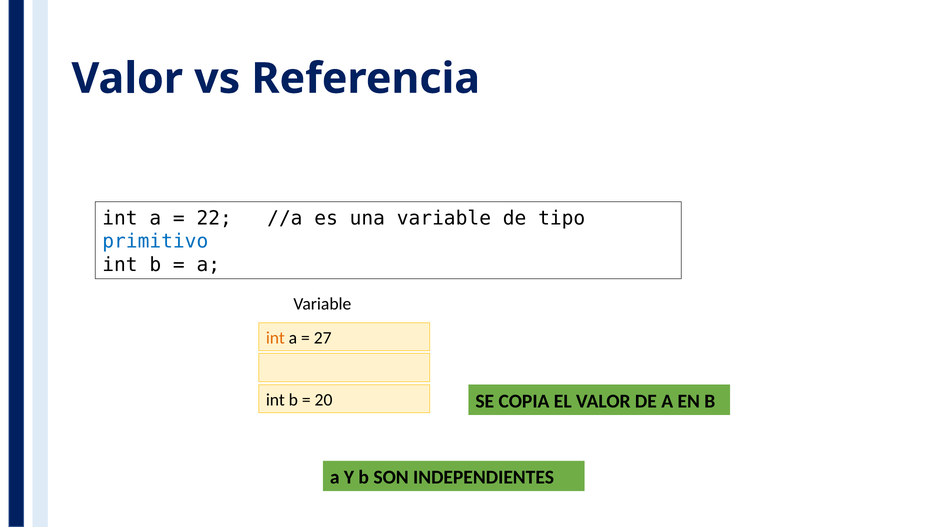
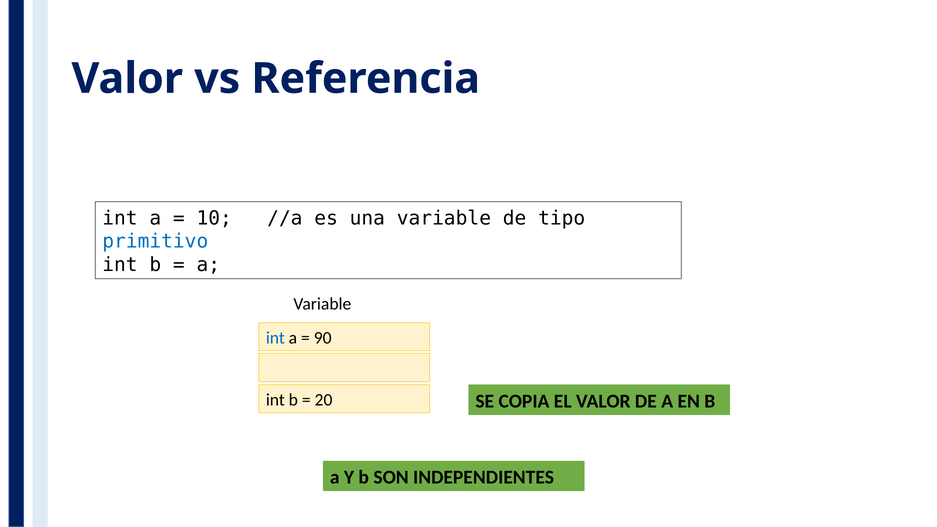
22: 22 -> 10 (214, 218)
int colour: orange -> blue (275, 338)
27: 27 -> 90 (323, 338)
